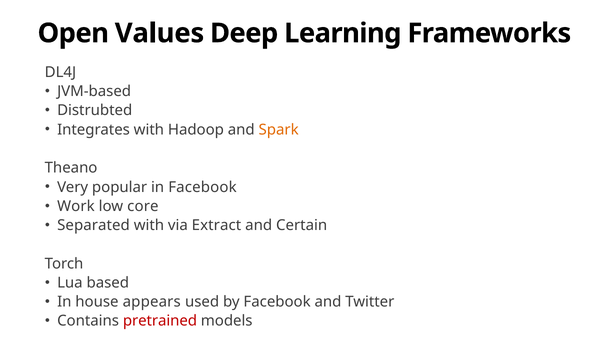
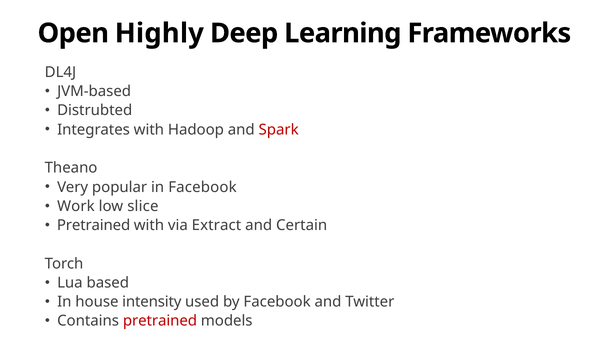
Values: Values -> Highly (159, 33)
Spark colour: orange -> red (279, 130)
core: core -> slice (143, 207)
Separated: Separated -> Pretrained (94, 226)
appears: appears -> intensity (152, 302)
